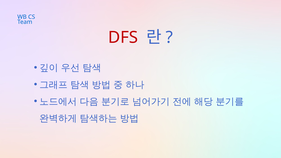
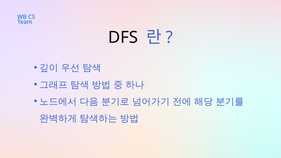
DFS colour: red -> black (123, 38)
